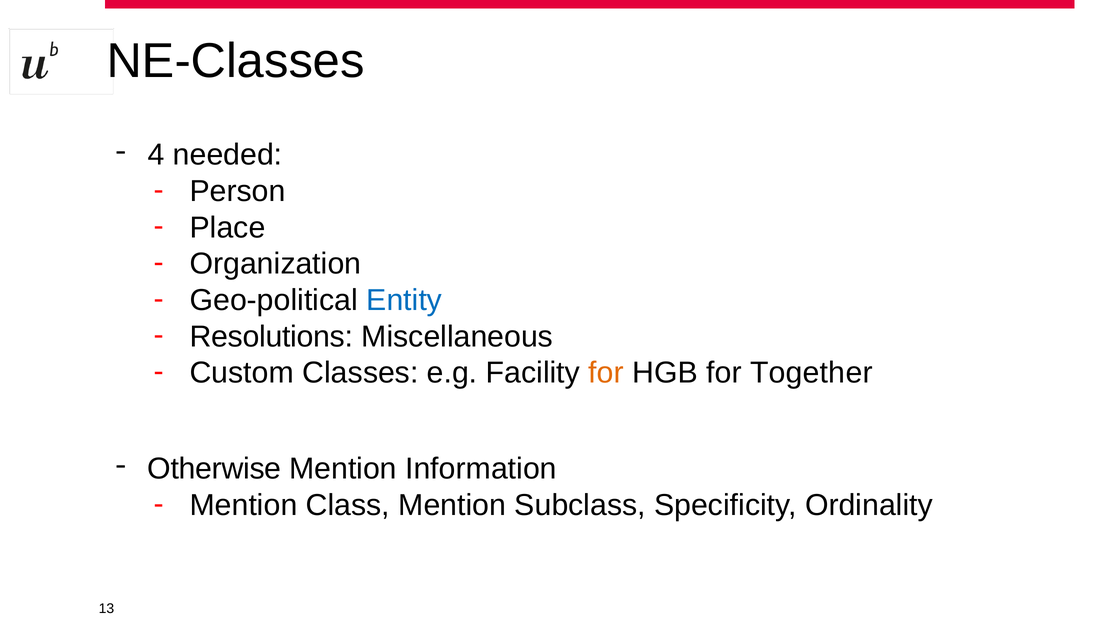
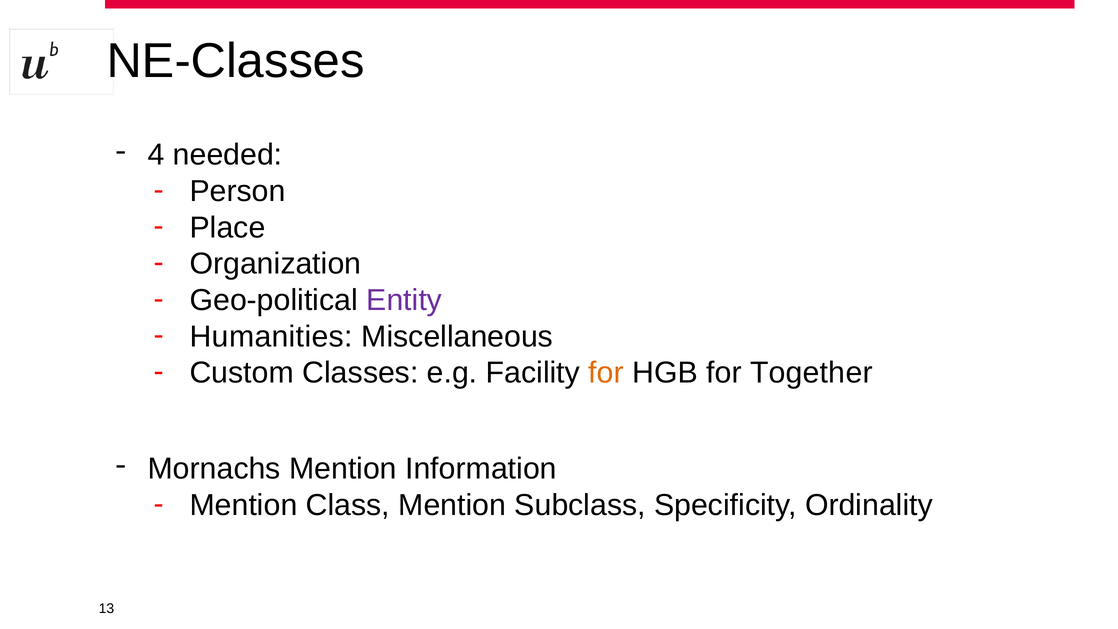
Entity colour: blue -> purple (404, 300)
Resolutions: Resolutions -> Humanities (271, 336)
Otherwise: Otherwise -> Mornachs (214, 469)
